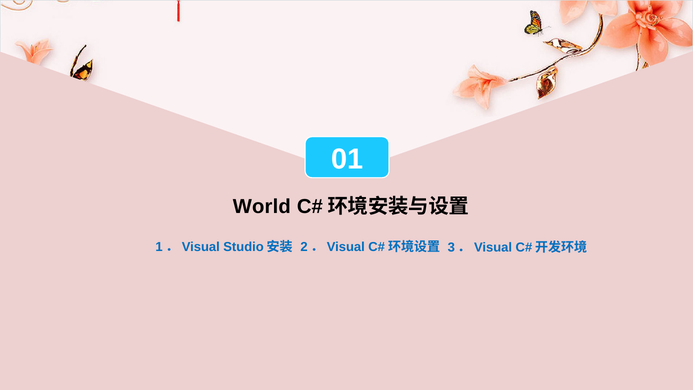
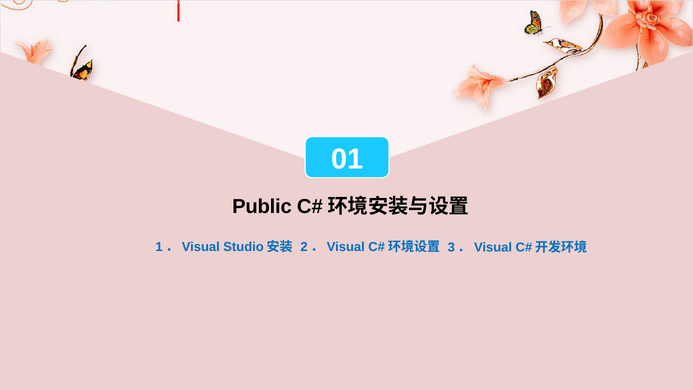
World: World -> Public (262, 207)
